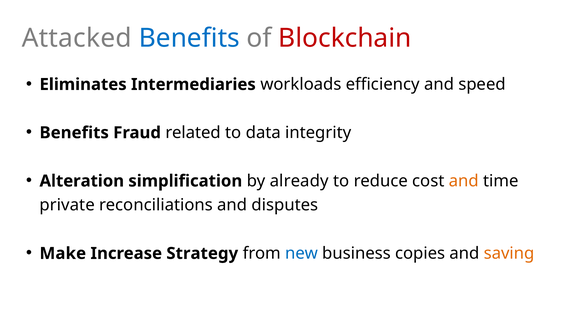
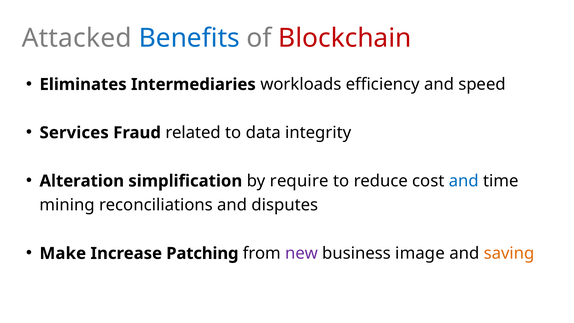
Benefits: Benefits -> Services (74, 133)
already: already -> require (299, 181)
and colour: orange -> blue (464, 181)
private: private -> mining (67, 205)
Strategy: Strategy -> Patching (202, 253)
new colour: blue -> purple (302, 253)
copies: copies -> image (420, 253)
